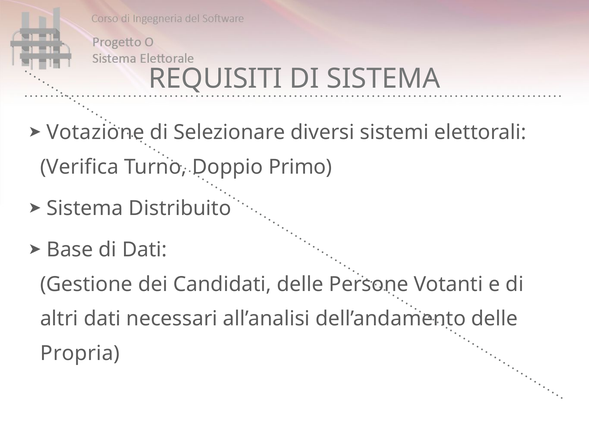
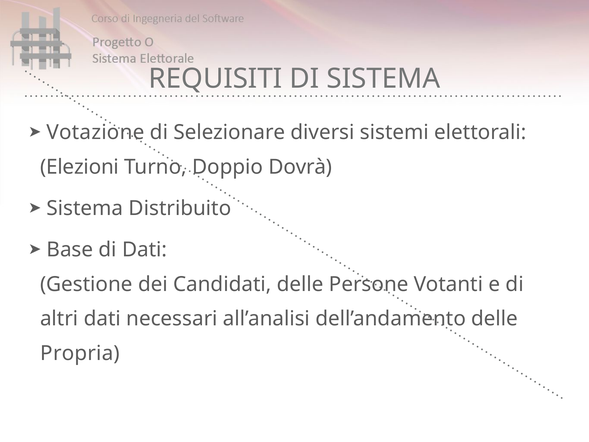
Verifica: Verifica -> Elezioni (80, 167)
Primo: Primo -> Dovrà (300, 167)
